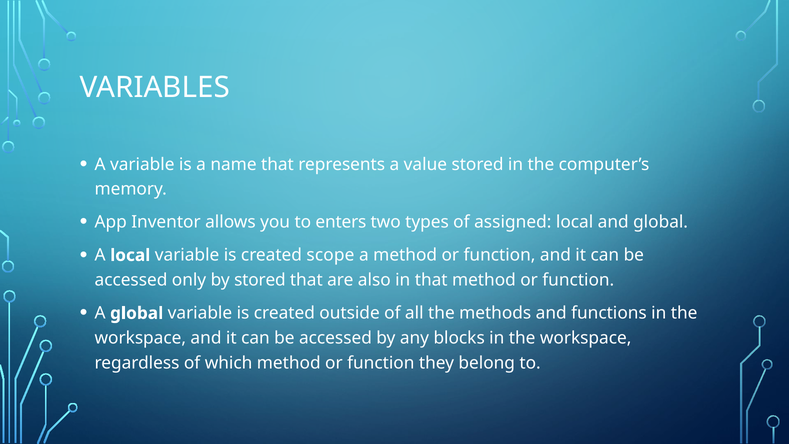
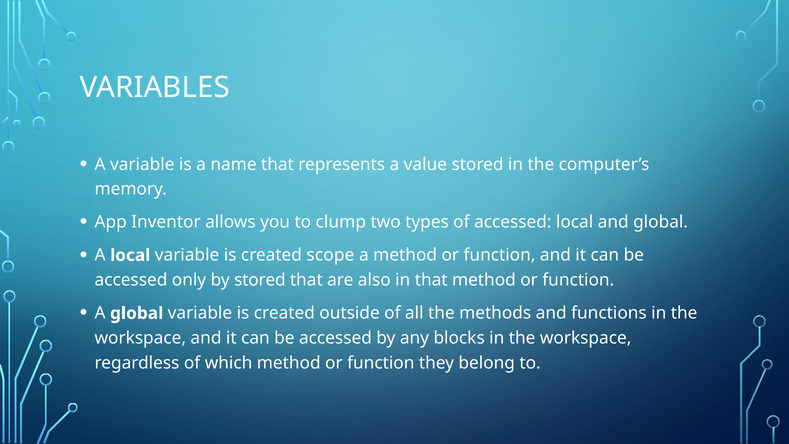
enters: enters -> clump (341, 222)
of assigned: assigned -> accessed (513, 222)
